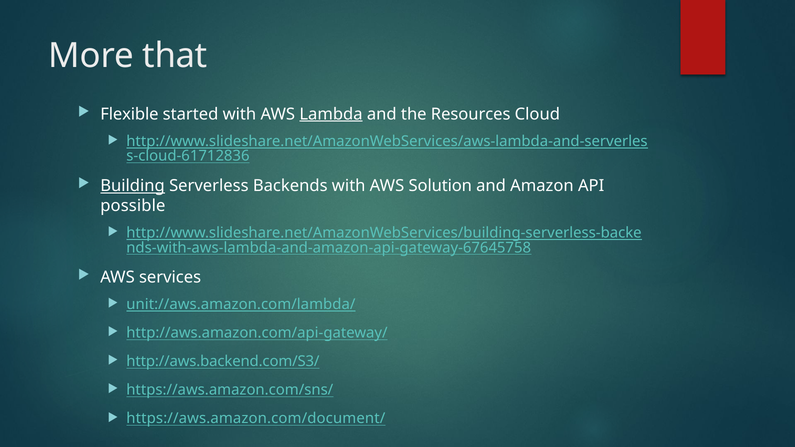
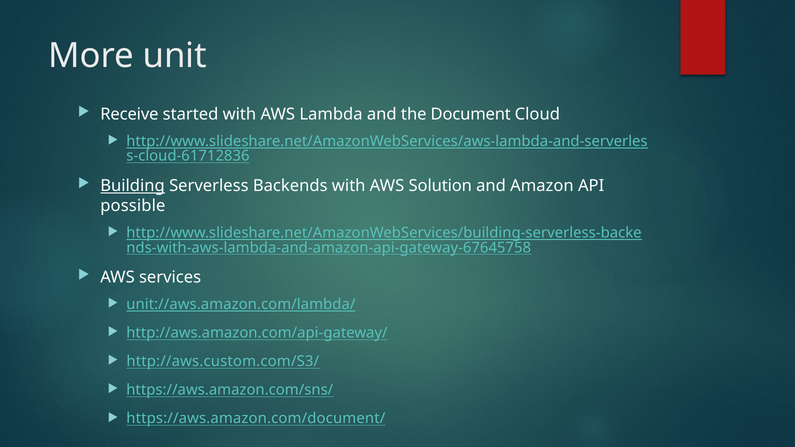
that: that -> unit (175, 56)
Flexible: Flexible -> Receive (129, 114)
Lambda underline: present -> none (331, 114)
Resources: Resources -> Document (471, 114)
http://aws.backend.com/S3/: http://aws.backend.com/S3/ -> http://aws.custom.com/S3/ (223, 362)
